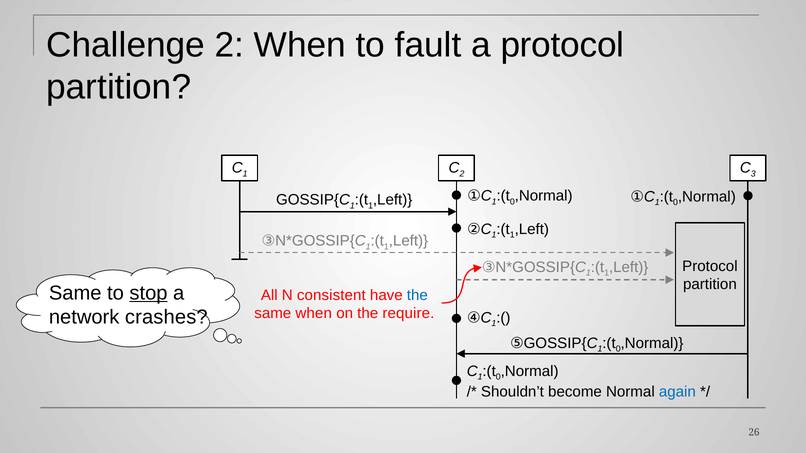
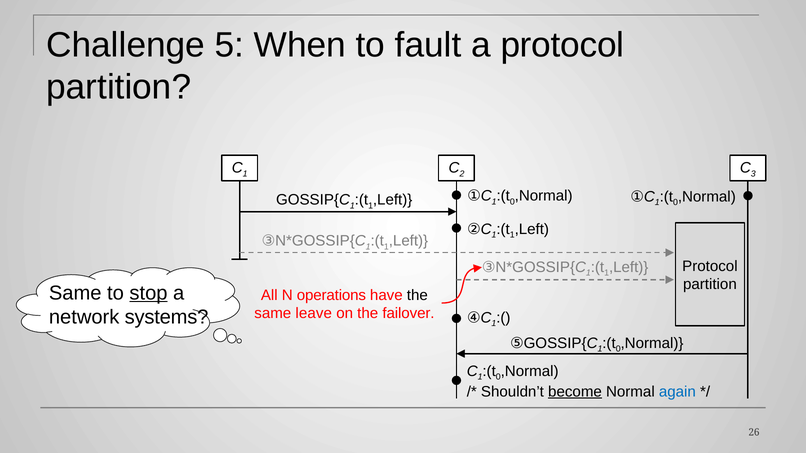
Challenge 2: 2 -> 5 (229, 45)
consistent: consistent -> operations (331, 295)
the colour: blue -> black (417, 295)
same when: when -> leave (314, 313)
require: require -> failover (409, 313)
crashes: crashes -> systems (166, 317)
become underline: none -> present (575, 392)
